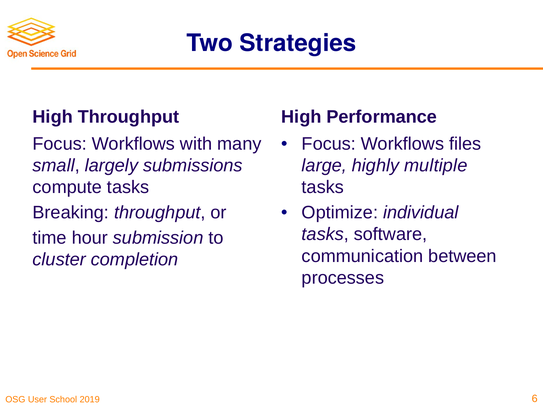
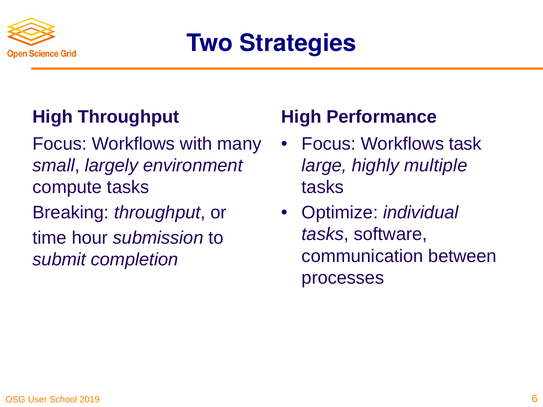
files: files -> task (465, 144)
submissions: submissions -> environment (193, 166)
cluster: cluster -> submit (59, 260)
